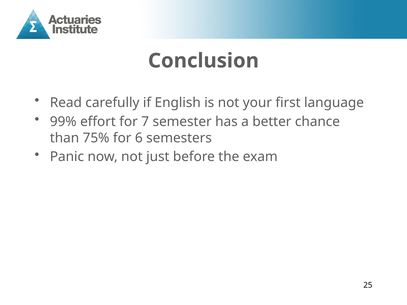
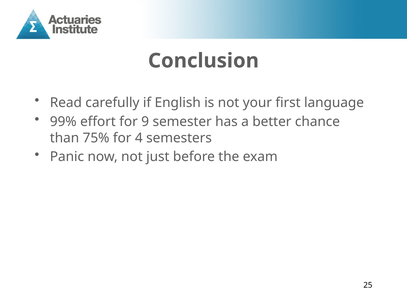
7: 7 -> 9 (145, 122)
6: 6 -> 4 (139, 138)
